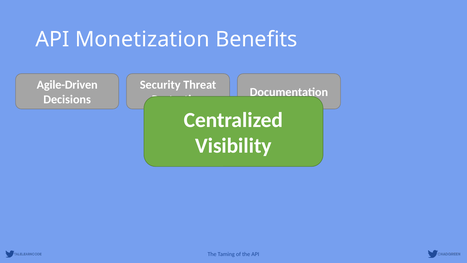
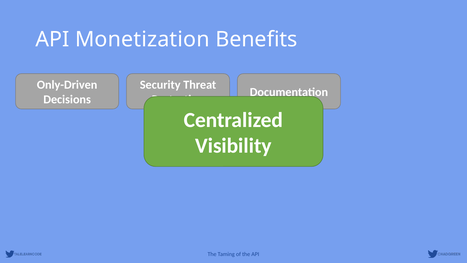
Agile-Driven: Agile-Driven -> Only-Driven (67, 85)
